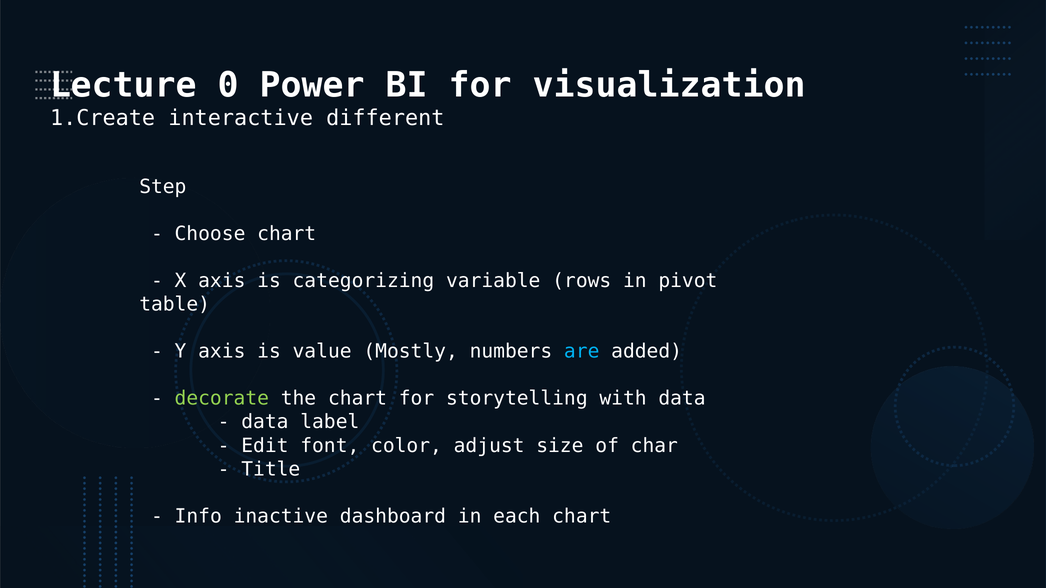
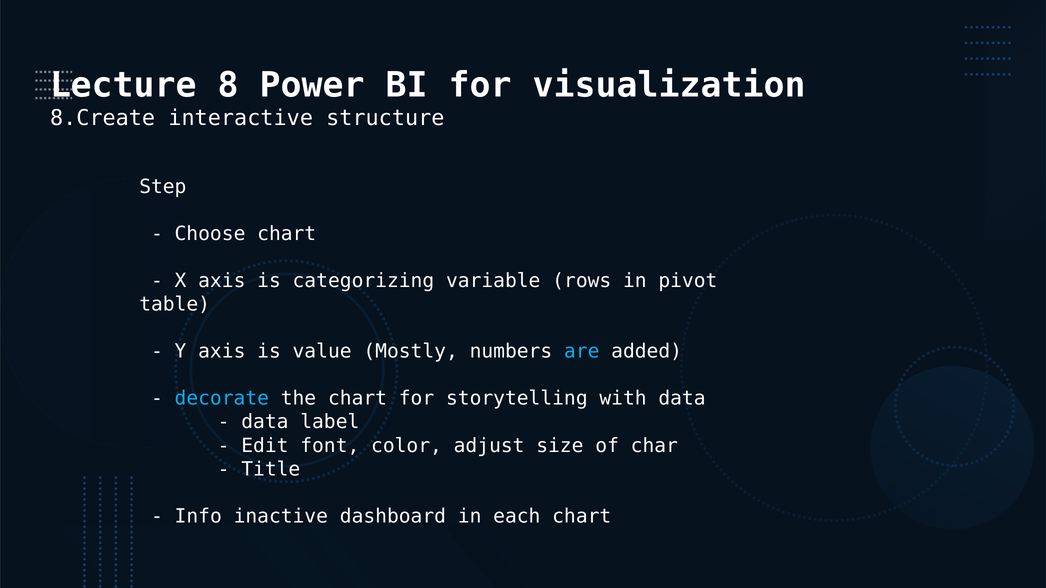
0: 0 -> 8 (228, 85)
1.Create: 1.Create -> 8.Create (103, 118)
different: different -> structure (385, 118)
decorate colour: light green -> light blue (222, 399)
